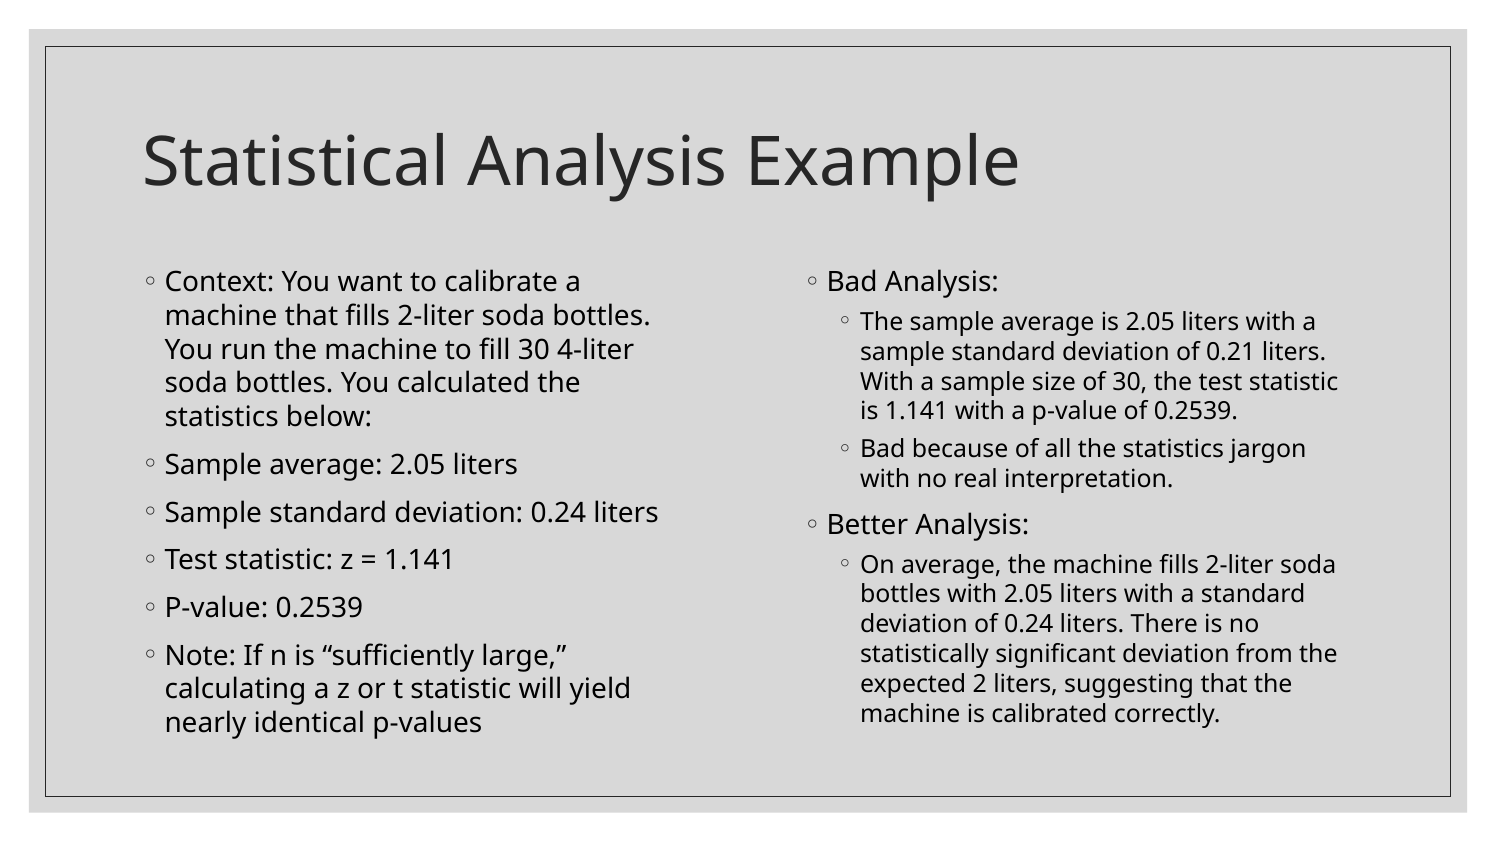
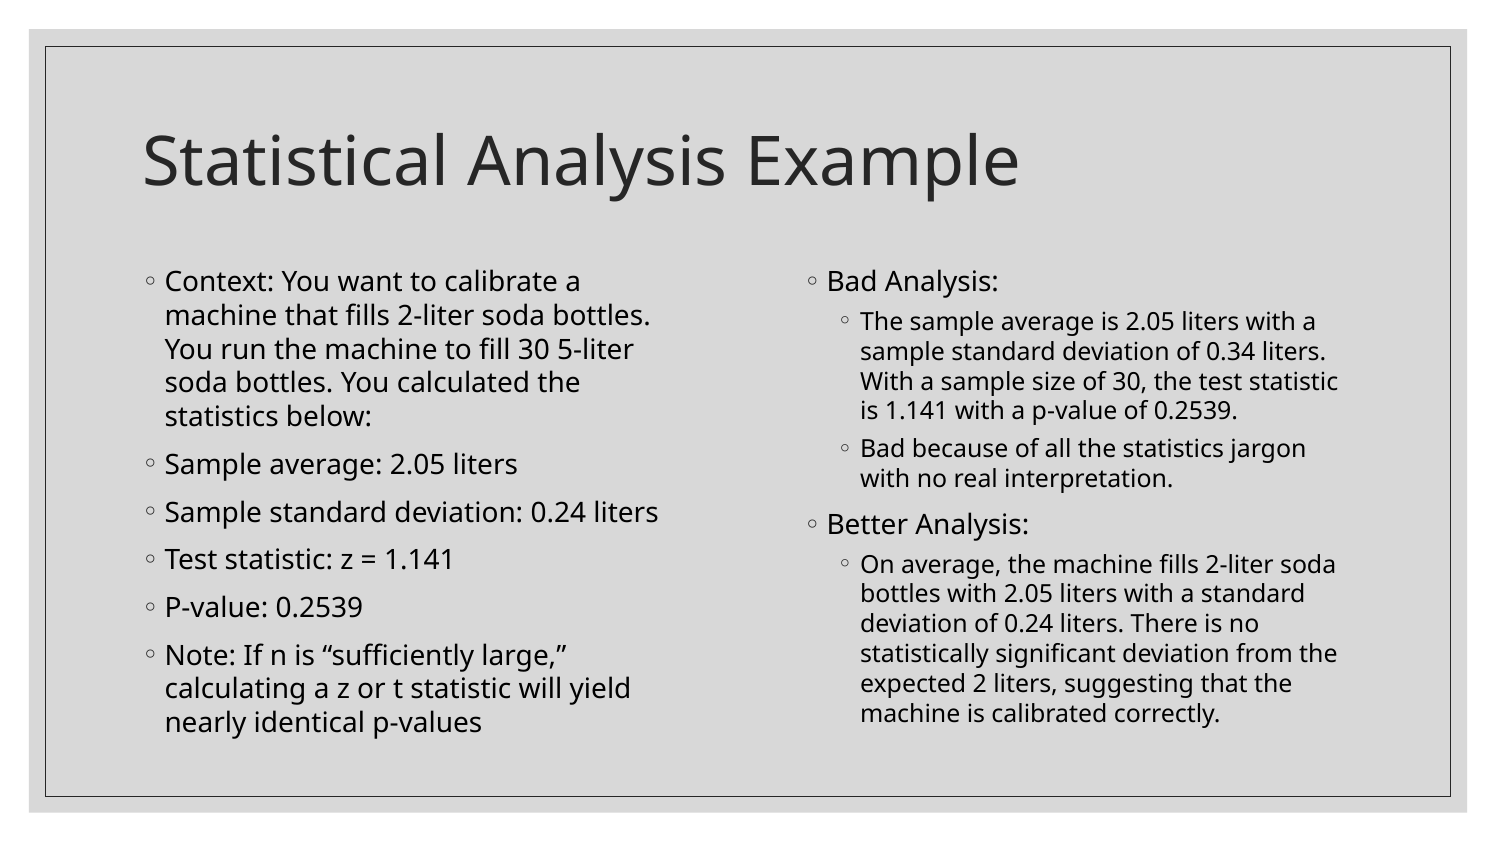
4-liter: 4-liter -> 5-liter (596, 350)
0.21: 0.21 -> 0.34 (1231, 352)
